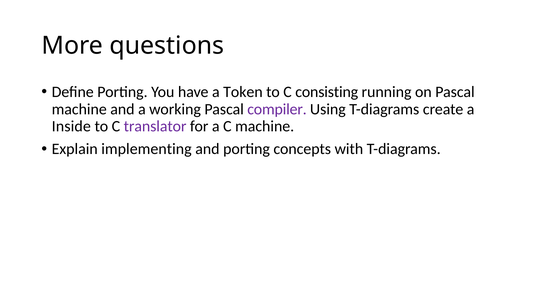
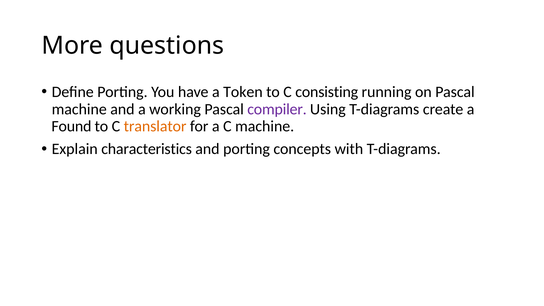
Inside: Inside -> Found (71, 126)
translator colour: purple -> orange (155, 126)
implementing: implementing -> characteristics (147, 149)
